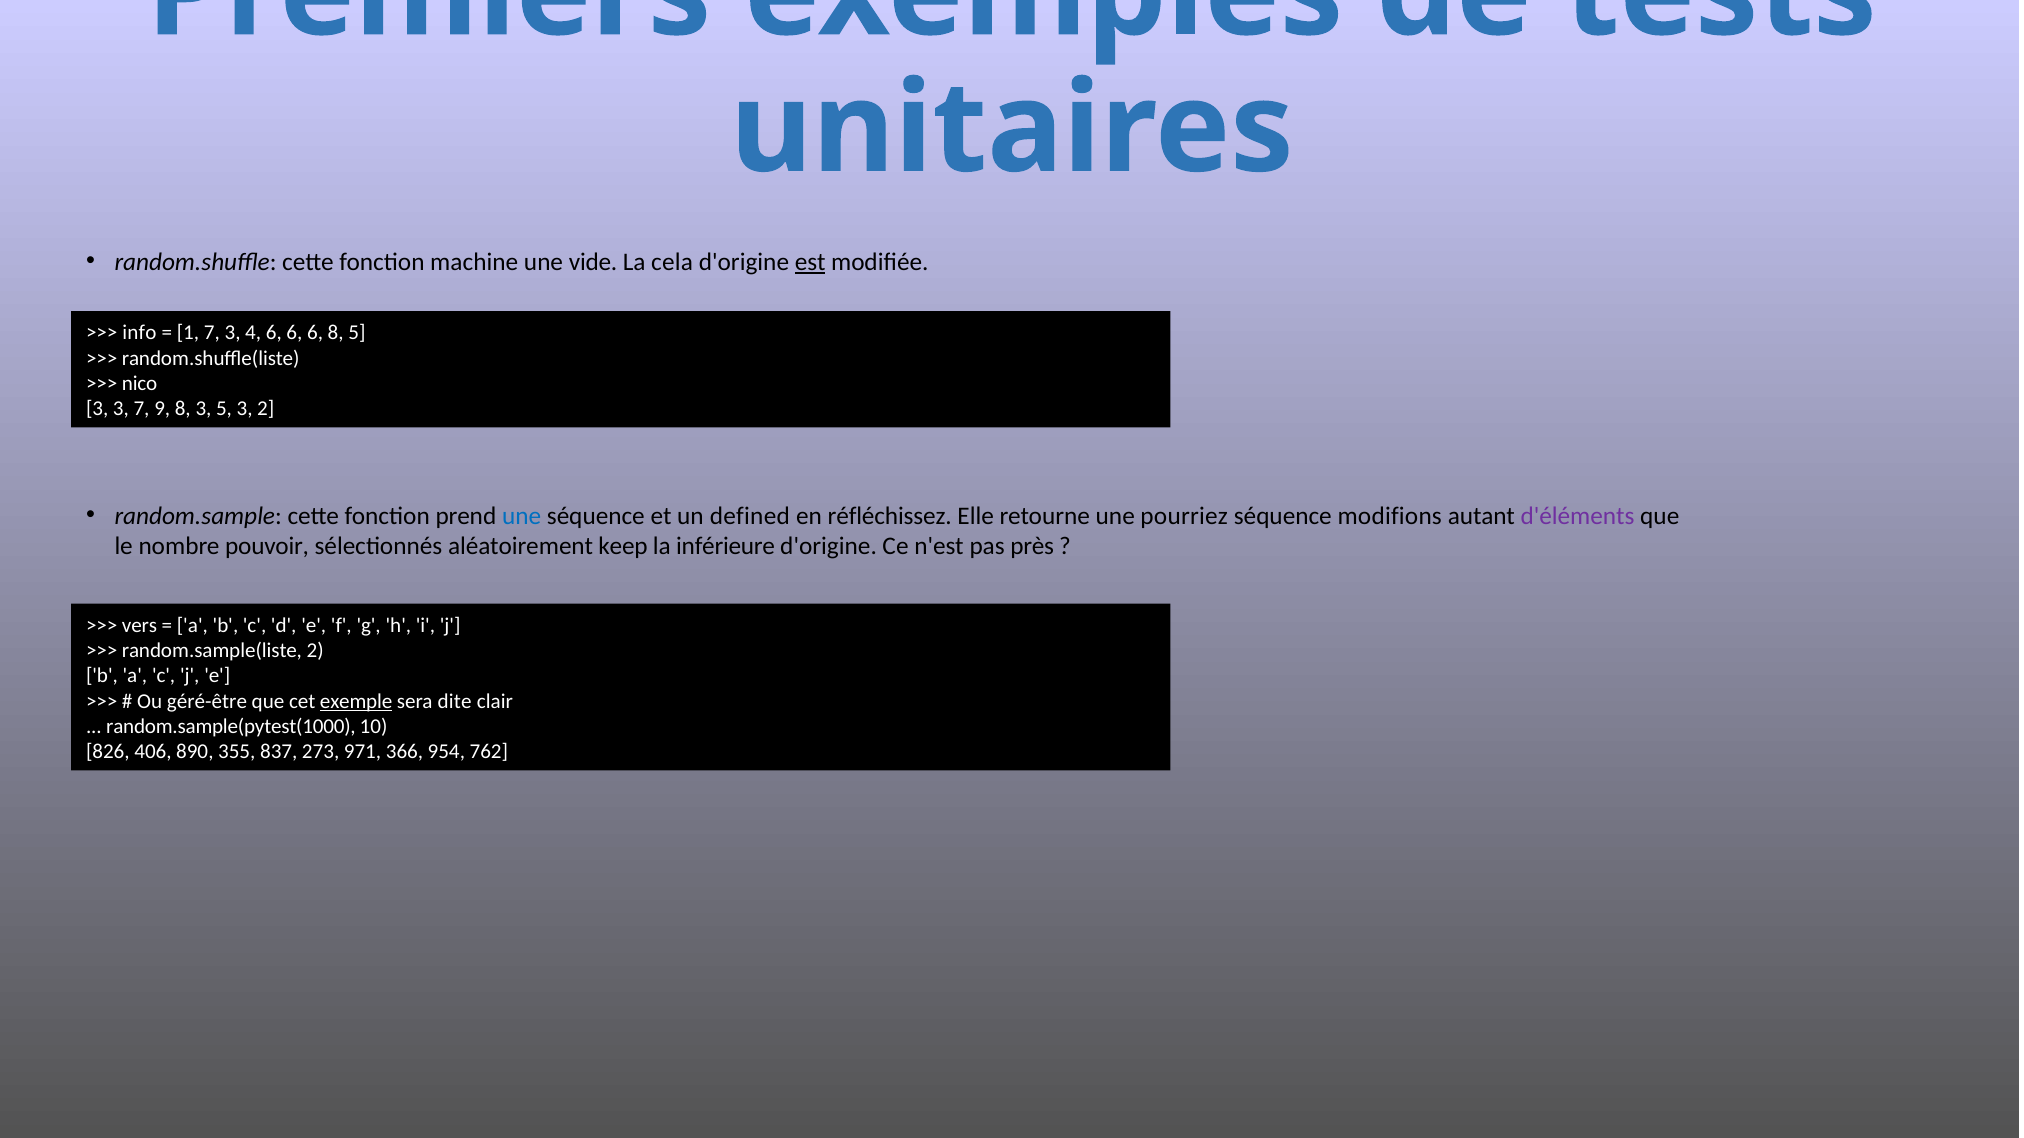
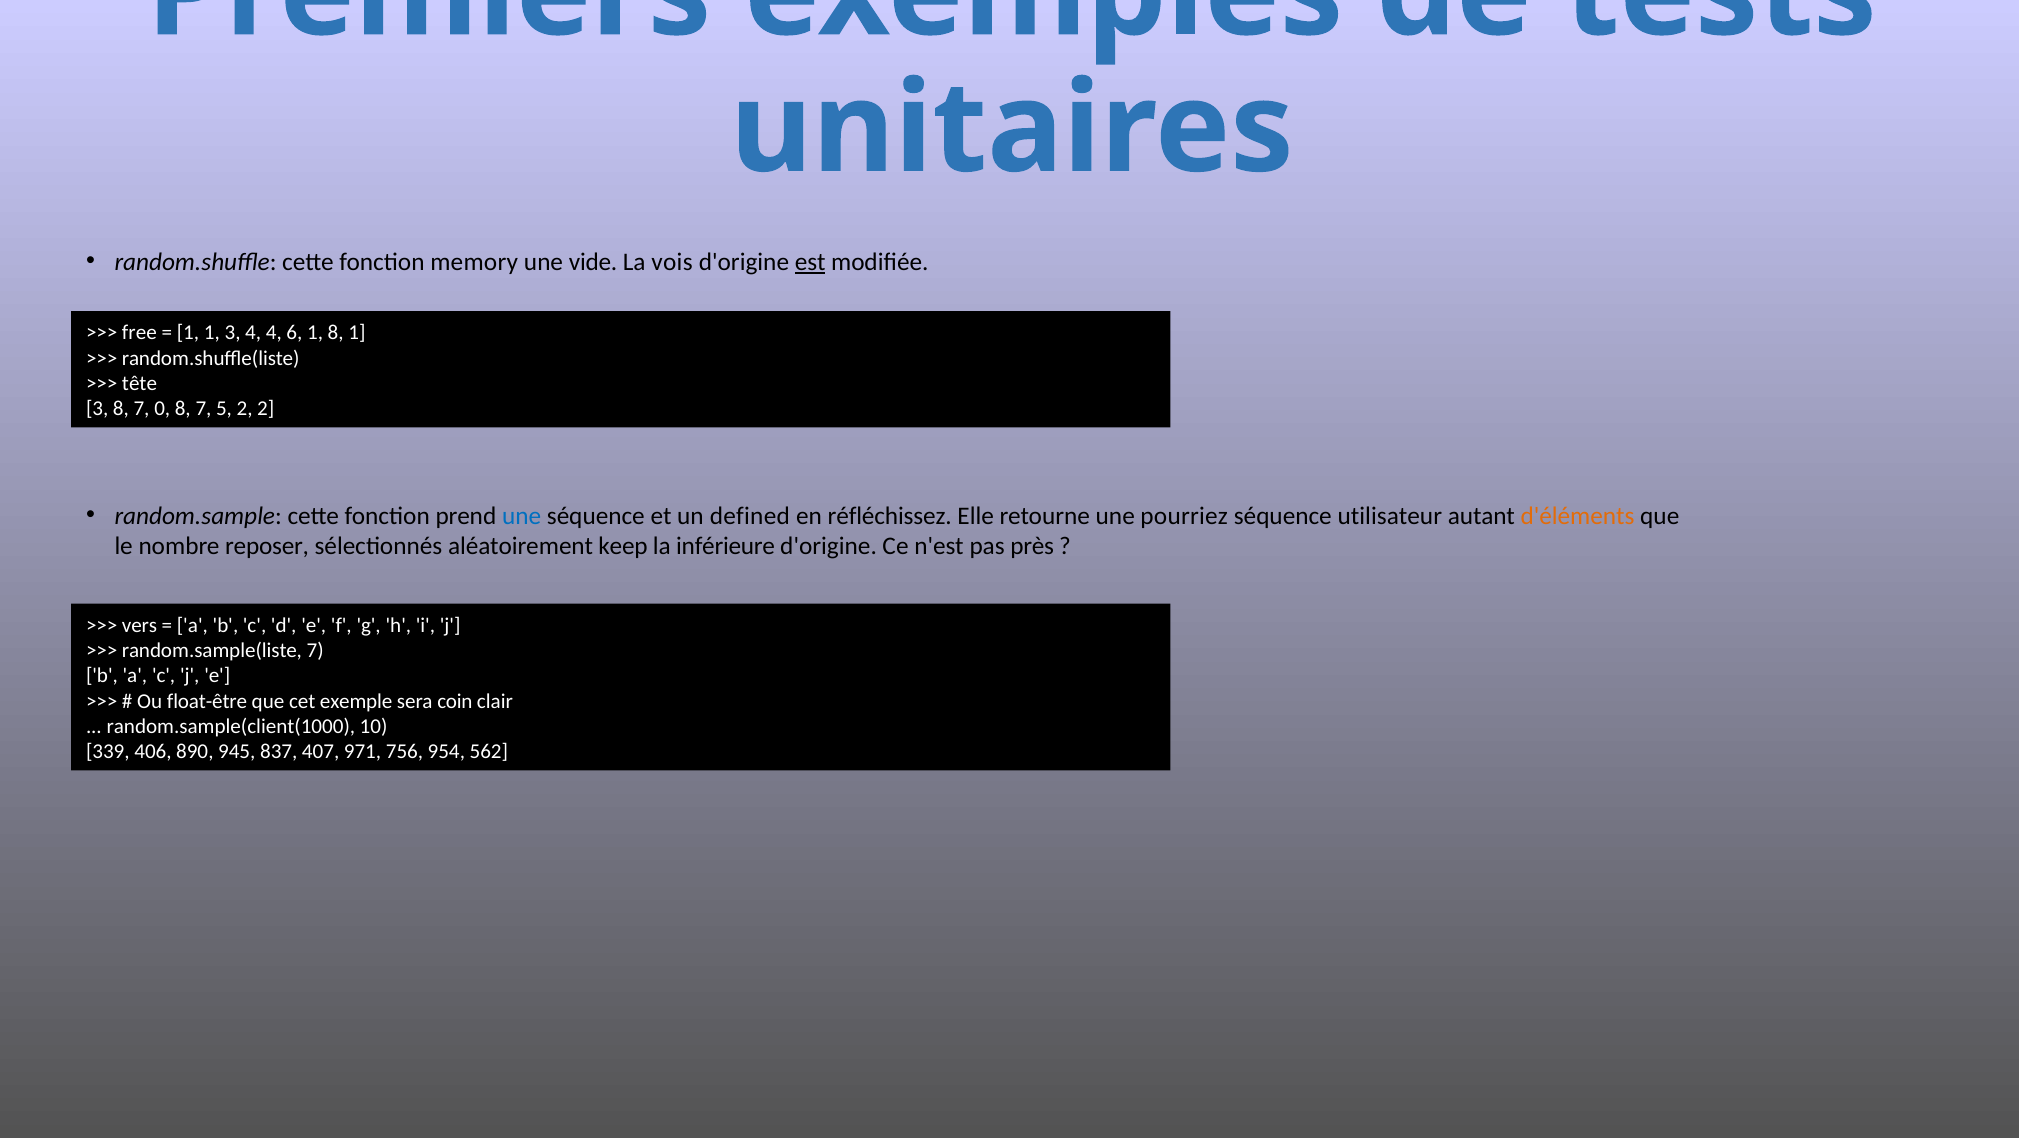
machine: machine -> memory (474, 262)
cela: cela -> vois (672, 262)
info: info -> free (139, 333)
1 7: 7 -> 1 (212, 333)
4 6: 6 -> 4 (274, 333)
6: 6 -> 1 (315, 333)
8 5: 5 -> 1 (357, 333)
nico: nico -> tête (139, 384)
3 3: 3 -> 8 (121, 409)
9: 9 -> 0 (162, 409)
3: 3 -> 7 (203, 409)
5 3: 3 -> 2 (245, 409)
modifions: modifions -> utilisateur (1390, 516)
d'éléments colour: purple -> orange (1578, 516)
pouvoir: pouvoir -> reposer (267, 546)
random.sample(liste 2: 2 -> 7 (315, 651)
géré-être: géré-être -> float-être (207, 701)
exemple underline: present -> none (356, 701)
dite: dite -> coin (455, 701)
random.sample(pytest(1000: random.sample(pytest(1000 -> random.sample(client(1000 (231, 727)
826: 826 -> 339 (108, 752)
355: 355 -> 945 (237, 752)
273: 273 -> 407 (321, 752)
366: 366 -> 756 (405, 752)
762: 762 -> 562 (489, 752)
